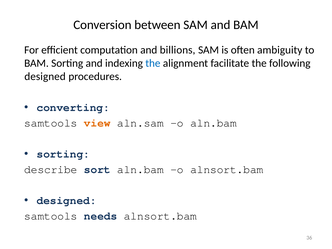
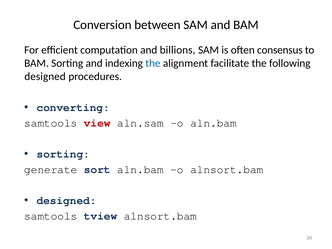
ambiguity: ambiguity -> consensus (280, 50)
view colour: orange -> red (97, 123)
describe: describe -> generate (51, 170)
needs: needs -> tview (101, 216)
